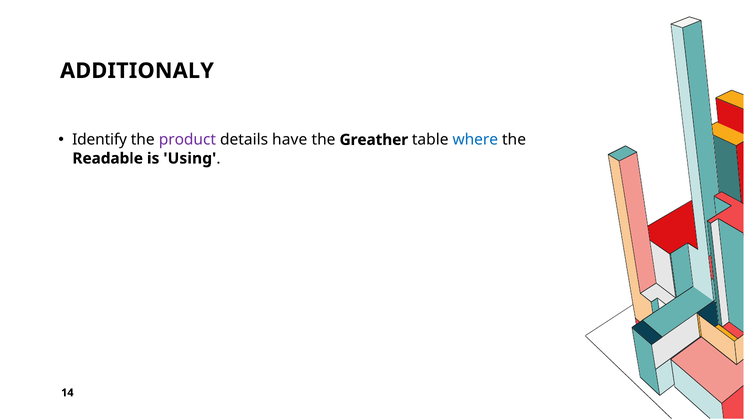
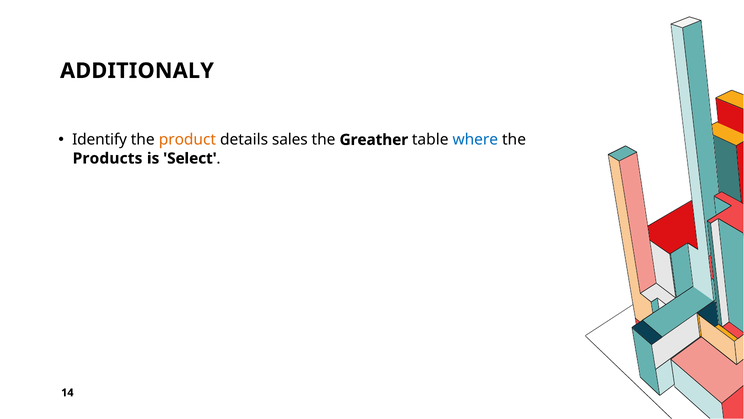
product colour: purple -> orange (187, 140)
have: have -> sales (290, 140)
Readable: Readable -> Products (108, 158)
Using: Using -> Select (190, 158)
